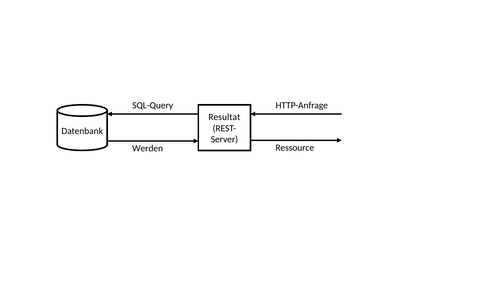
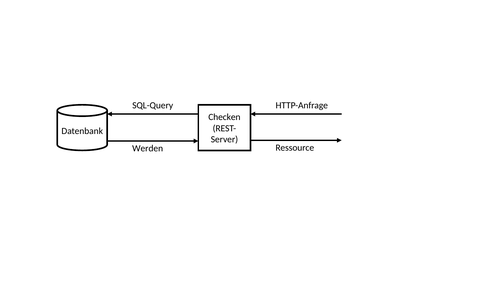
Resultat: Resultat -> Checken (224, 117)
